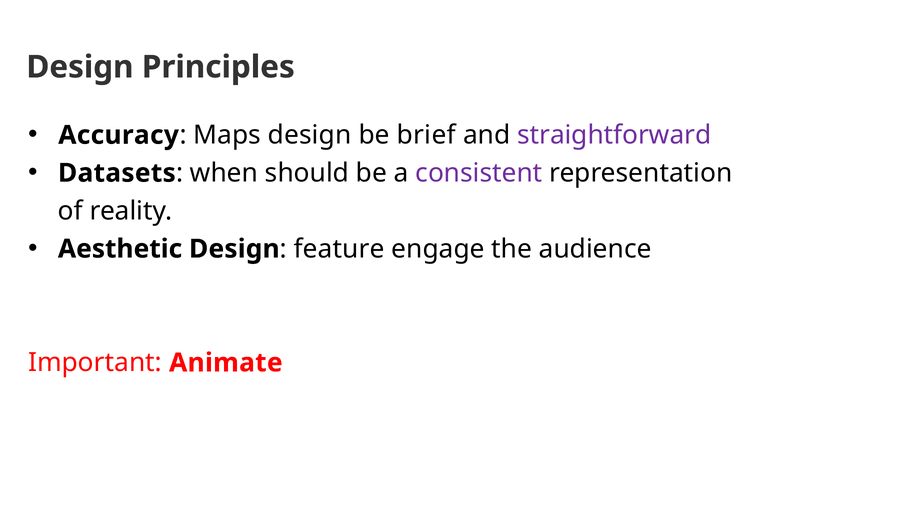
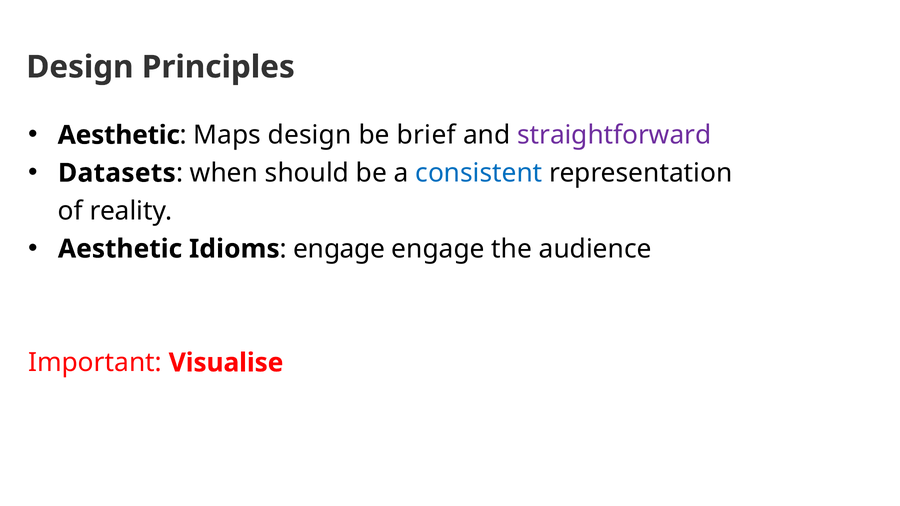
Accuracy: Accuracy -> Aesthetic (119, 135)
consistent colour: purple -> blue (479, 173)
Aesthetic Design: Design -> Idioms (234, 249)
feature: feature -> engage (339, 249)
Animate: Animate -> Visualise (226, 363)
